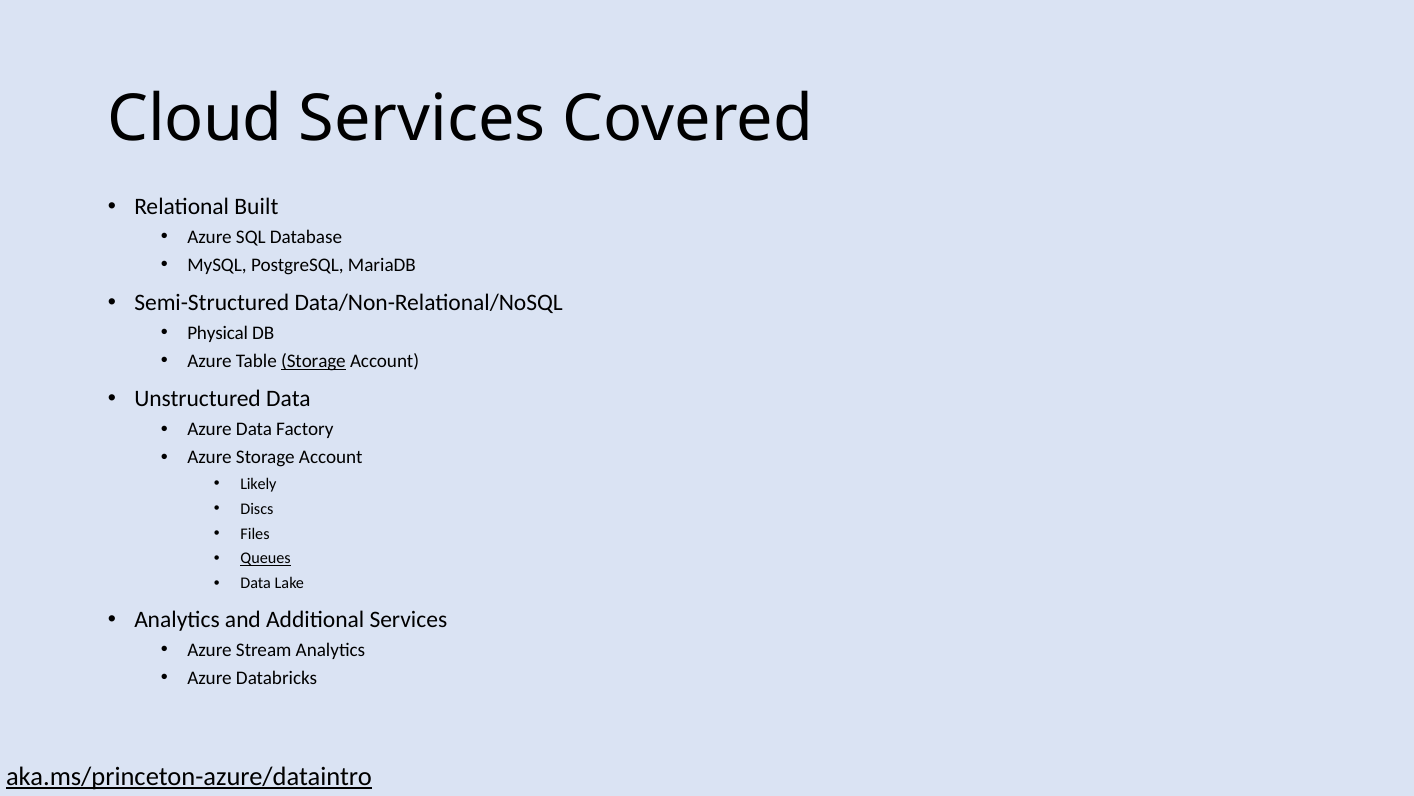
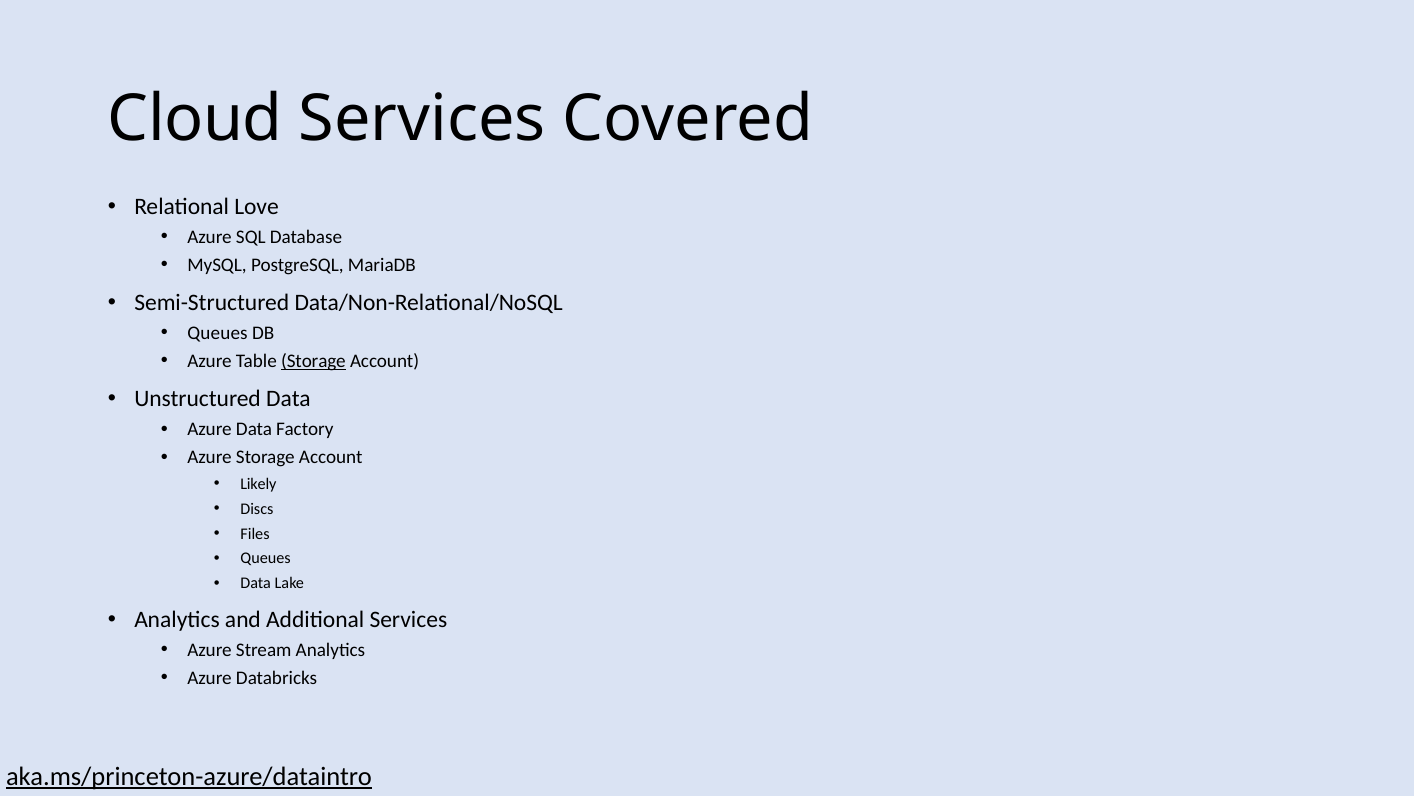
Built: Built -> Love (257, 206)
Physical: Physical -> Queues (218, 333)
Queues underline: present -> none (266, 558)
